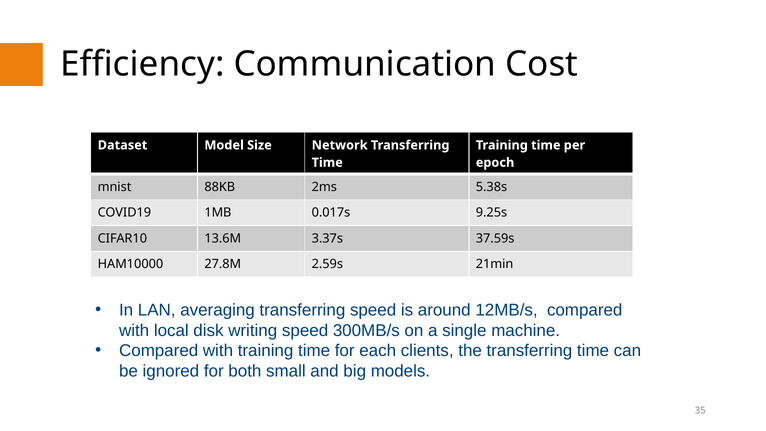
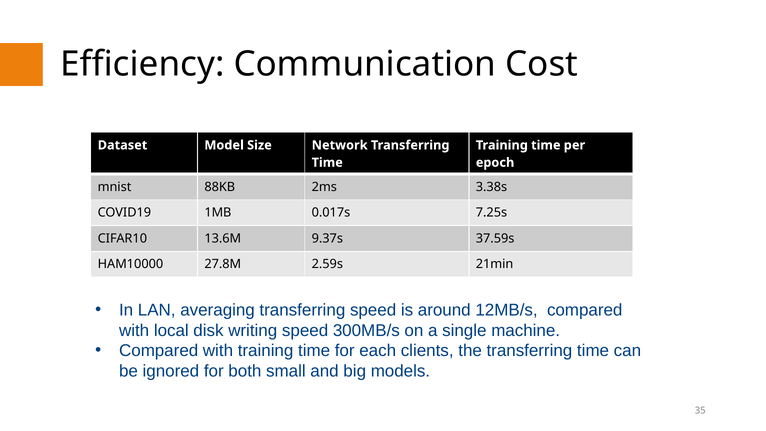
5.38s: 5.38s -> 3.38s (491, 187)
9.25s: 9.25s -> 7.25s (491, 213)
3.37s: 3.37s -> 9.37s (327, 238)
